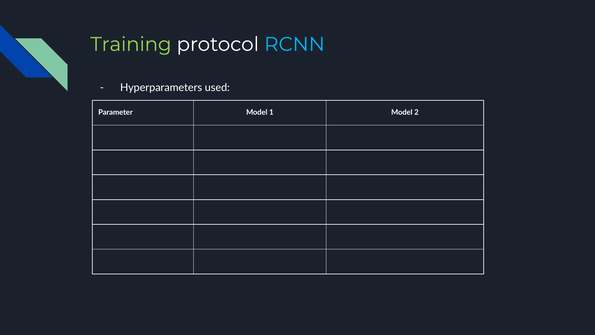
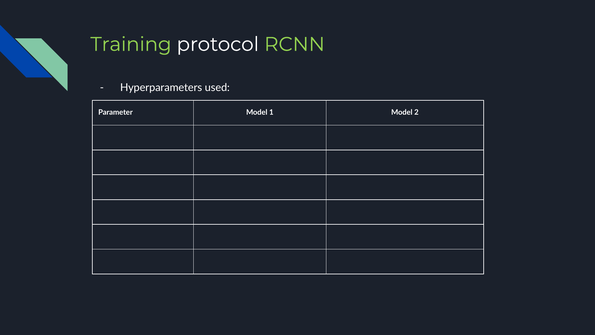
RCNN colour: light blue -> light green (295, 44)
